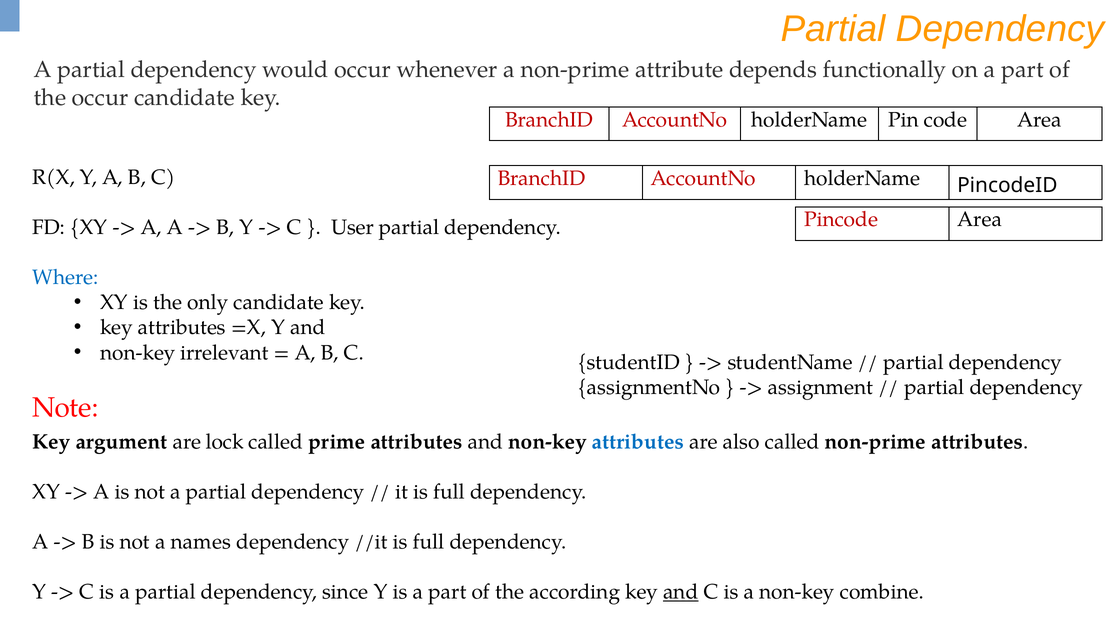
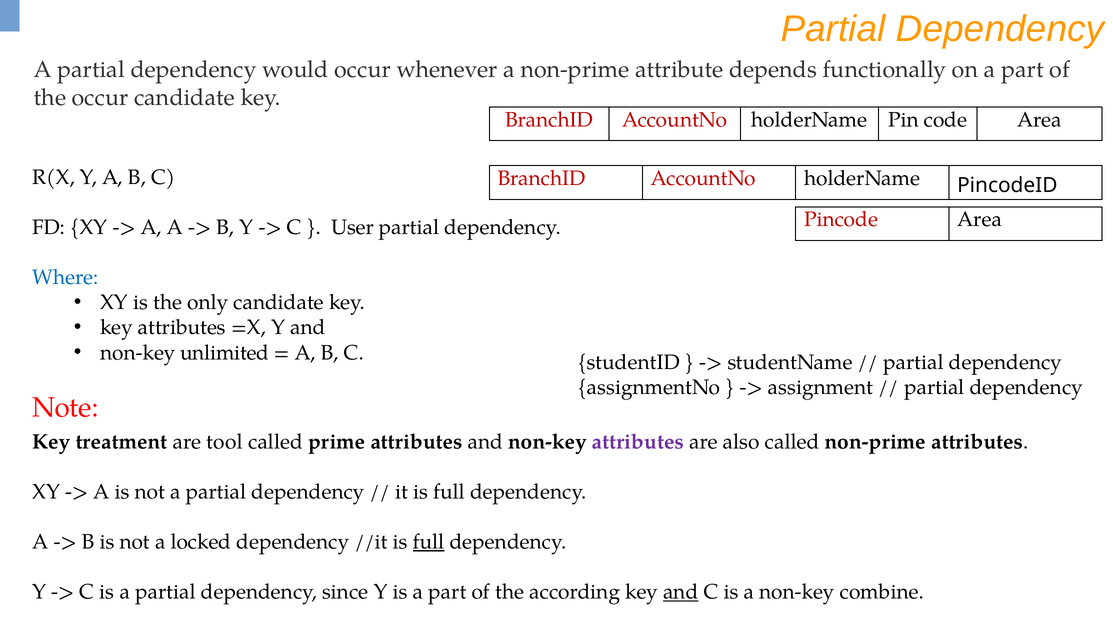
irrelevant: irrelevant -> unlimited (225, 353)
argument: argument -> treatment (121, 442)
lock: lock -> tool (225, 442)
attributes colour: blue -> purple (638, 442)
names: names -> locked (201, 542)
full underline: none -> present (429, 542)
